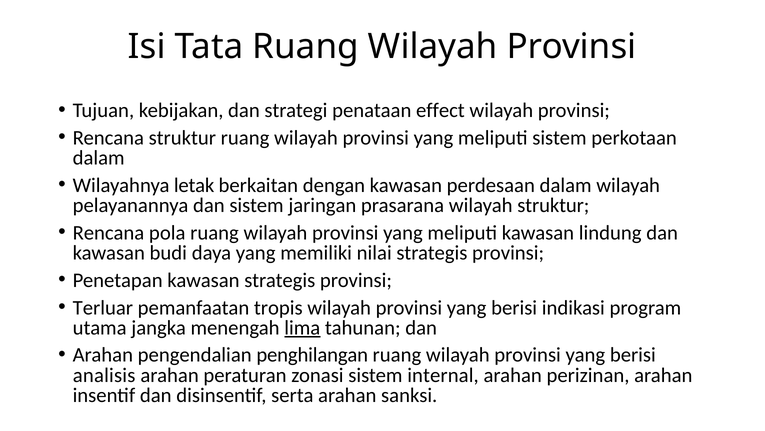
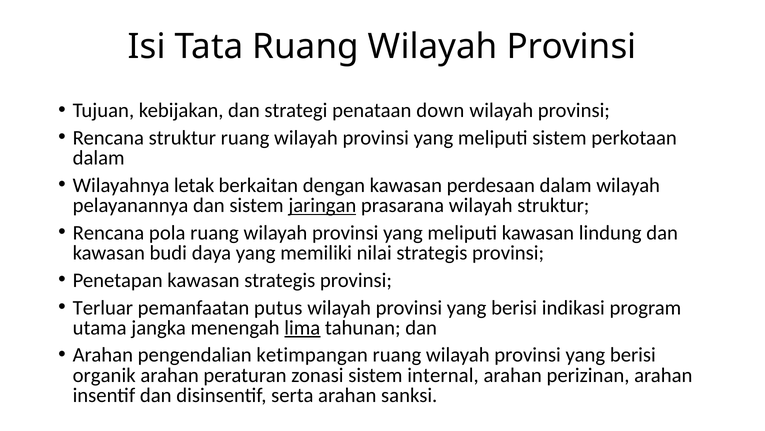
effect: effect -> down (440, 110)
jaringan underline: none -> present (322, 205)
tropis: tropis -> putus (278, 307)
penghilangan: penghilangan -> ketimpangan (312, 355)
analisis: analisis -> organik (104, 375)
